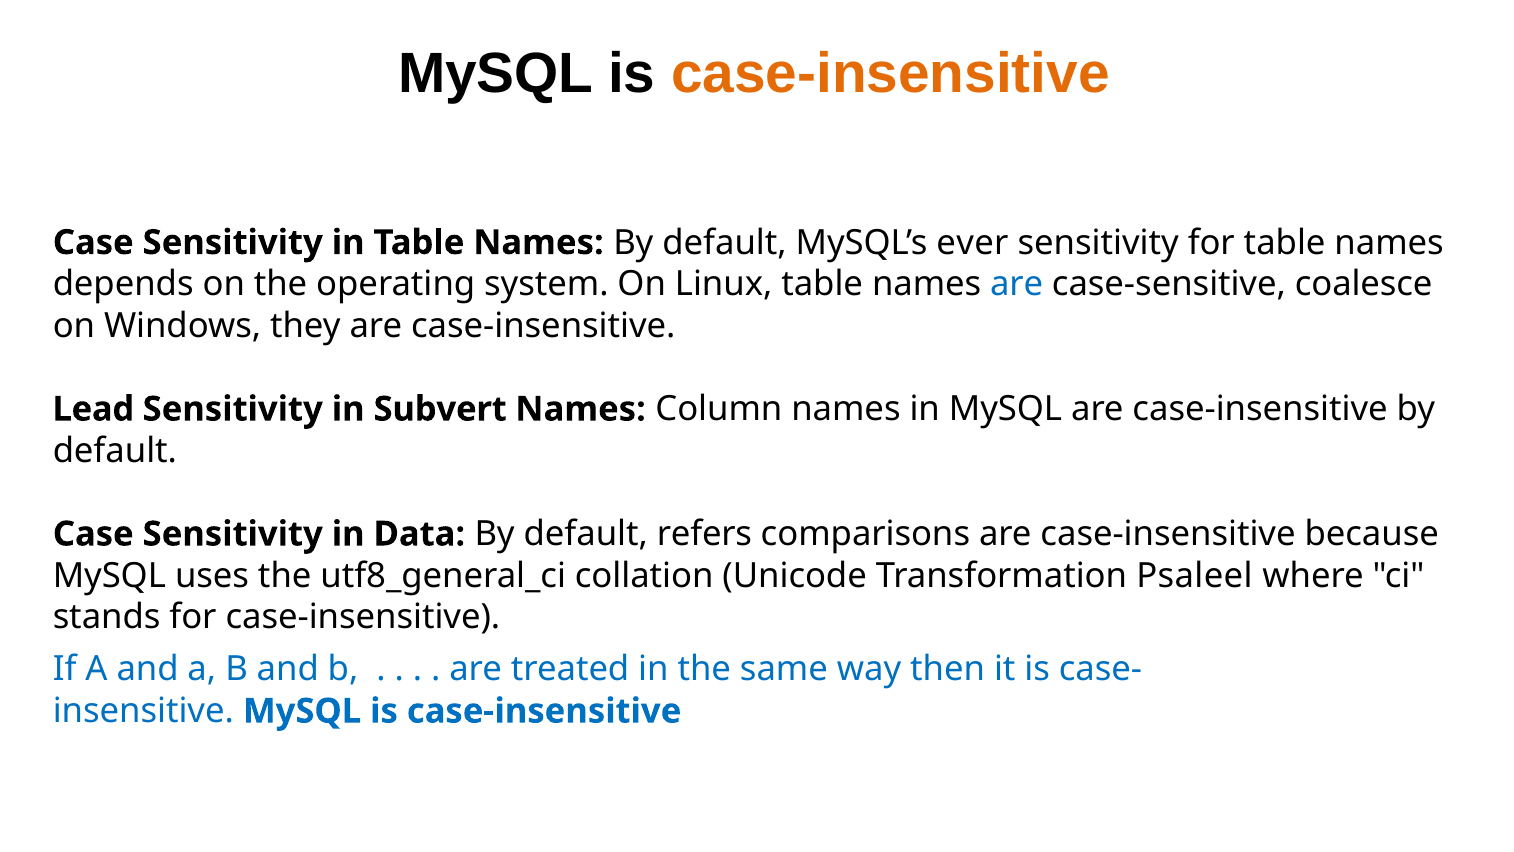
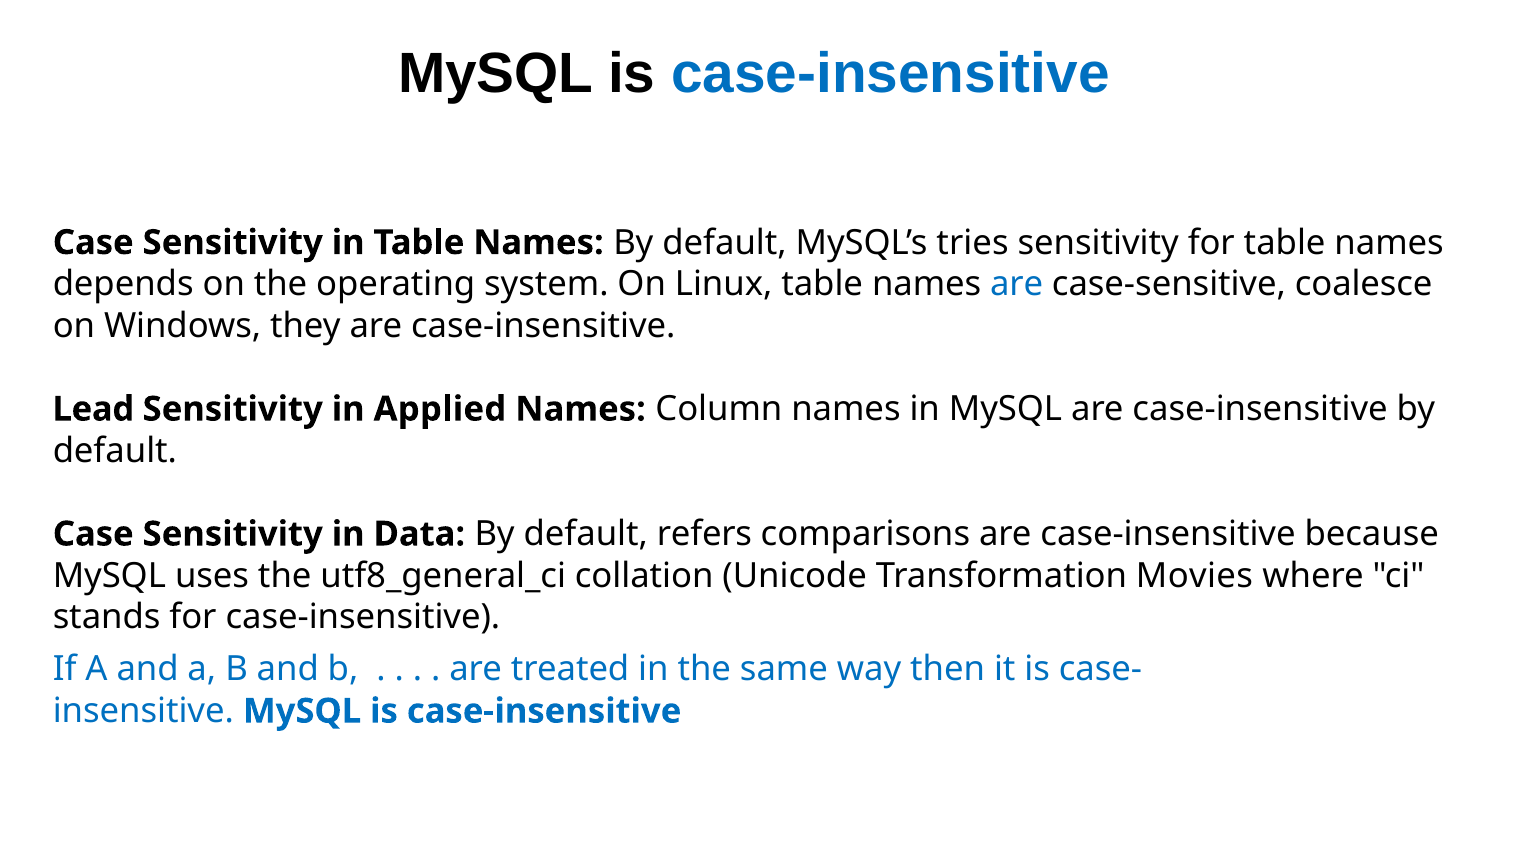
case-insensitive colour: orange -> blue (890, 73)
ever: ever -> tries (973, 242)
Subvert: Subvert -> Applied (440, 409)
Psaleel: Psaleel -> Movies (1194, 575)
